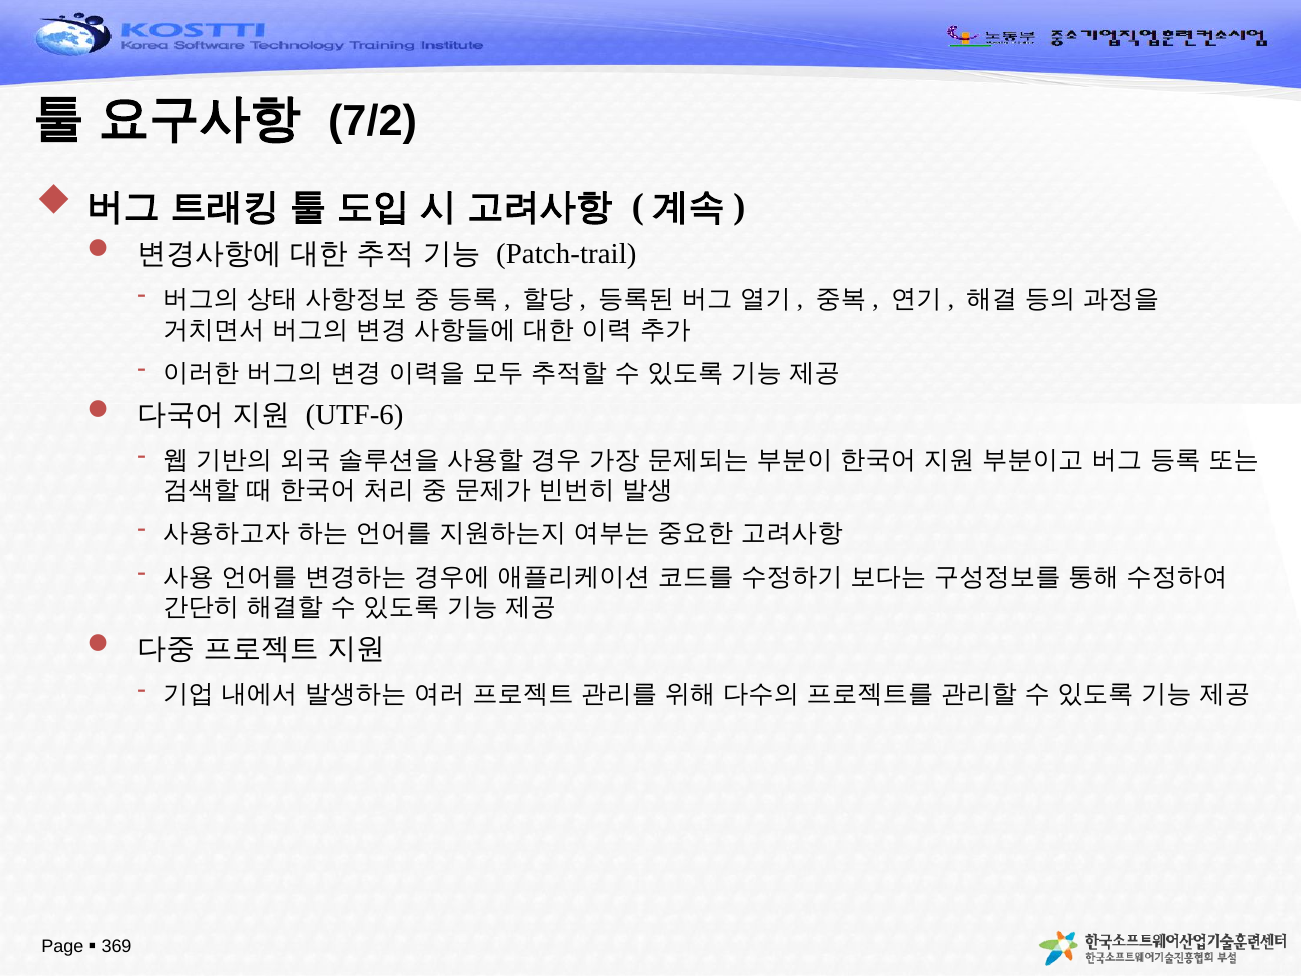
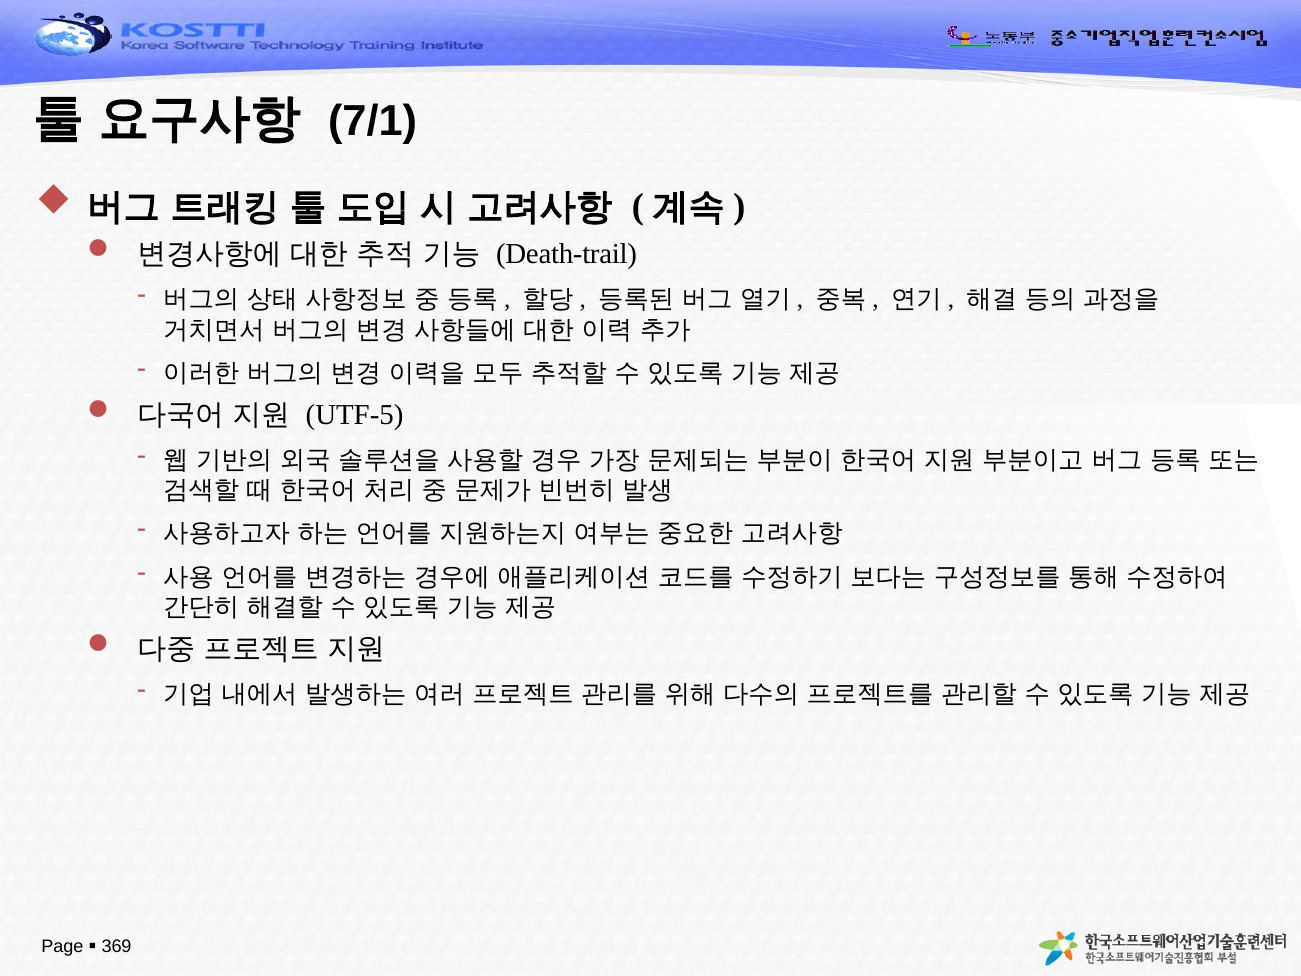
7/2: 7/2 -> 7/1 (373, 121)
Patch-trail: Patch-trail -> Death-trail (566, 254)
UTF-6: UTF-6 -> UTF-5 (355, 414)
